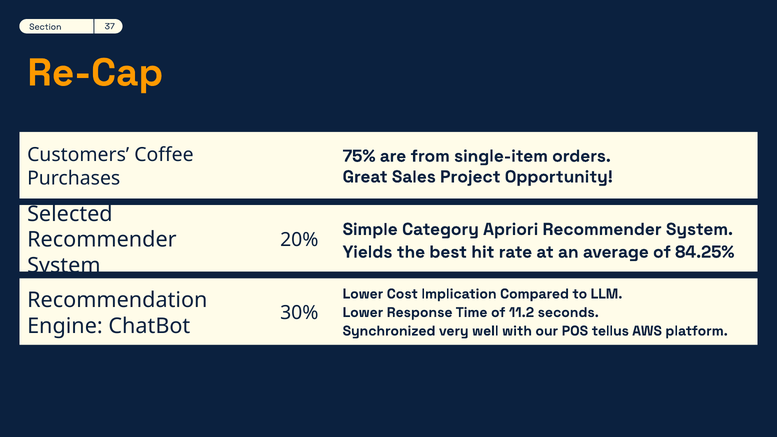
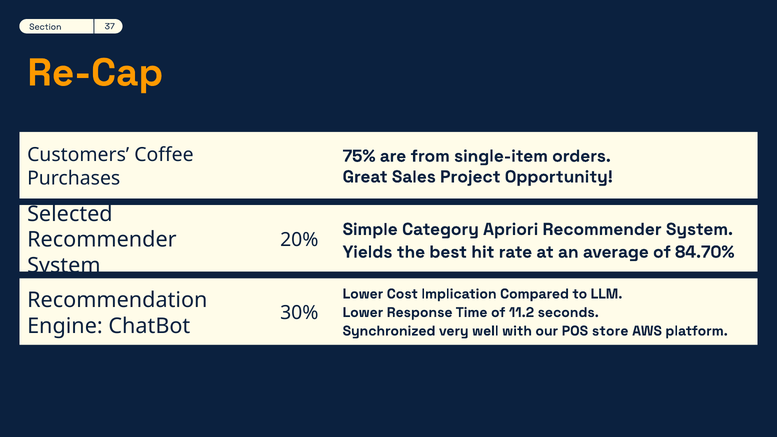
84.25%: 84.25% -> 84.70% (705, 252)
tellus: tellus -> store (610, 331)
